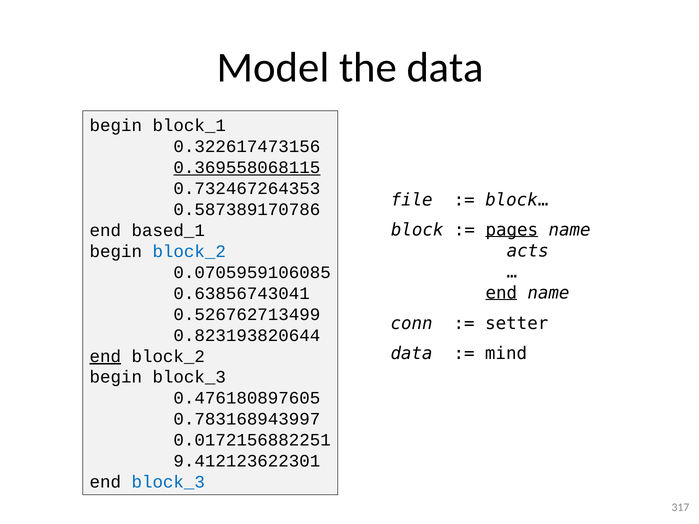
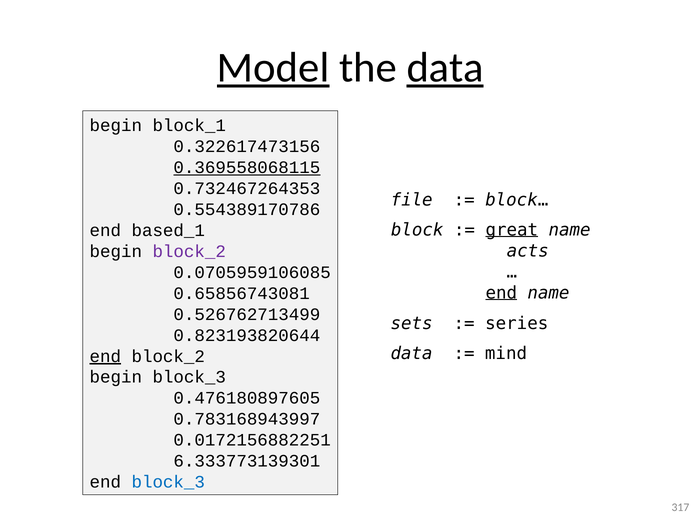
Model underline: none -> present (273, 68)
data underline: none -> present (445, 68)
0.587389170786: 0.587389170786 -> 0.554389170786 (247, 210)
pages: pages -> great (512, 230)
block_2 colour: blue -> purple (189, 252)
0.63856743041: 0.63856743041 -> 0.65856743081 (242, 294)
conn: conn -> sets (412, 324)
setter: setter -> series (517, 324)
9.412123622301: 9.412123622301 -> 6.333773139301 (247, 461)
